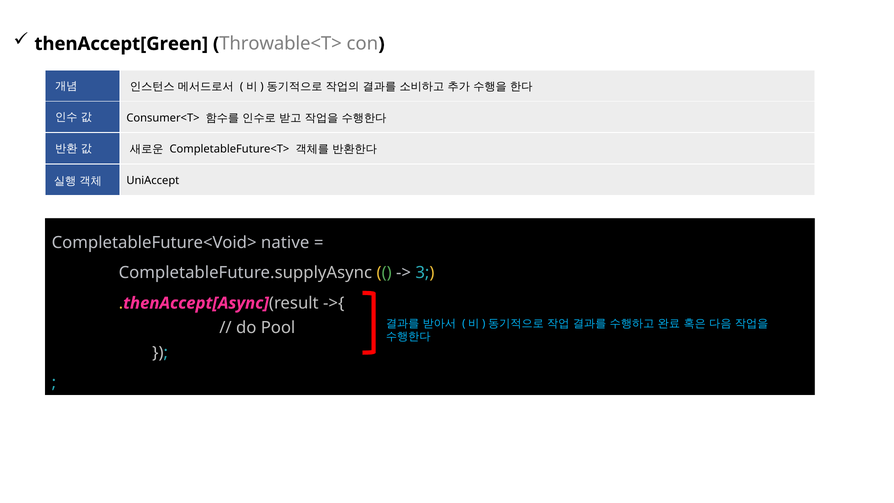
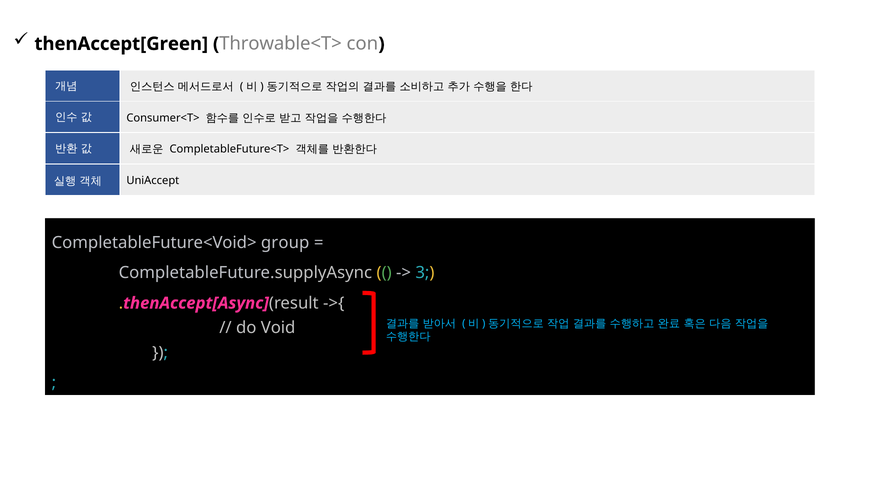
native: native -> group (285, 243)
Pool: Pool -> Void (278, 328)
